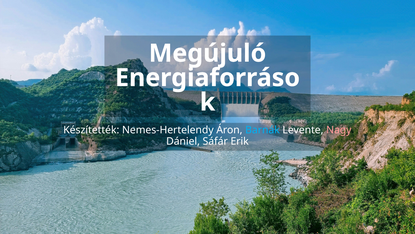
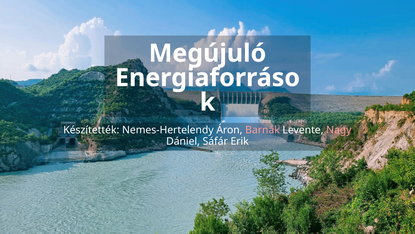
Barnák colour: light blue -> pink (263, 130)
